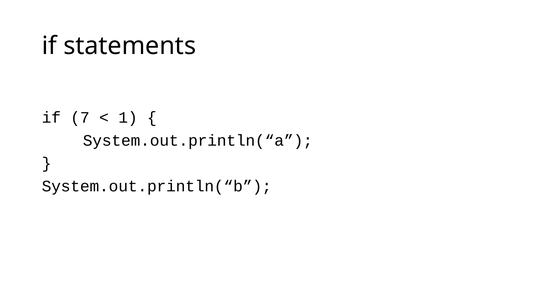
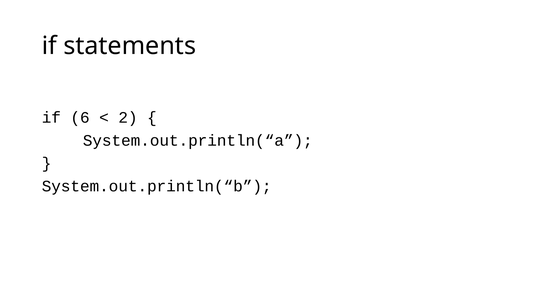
7: 7 -> 6 (80, 118)
1: 1 -> 2 (128, 118)
